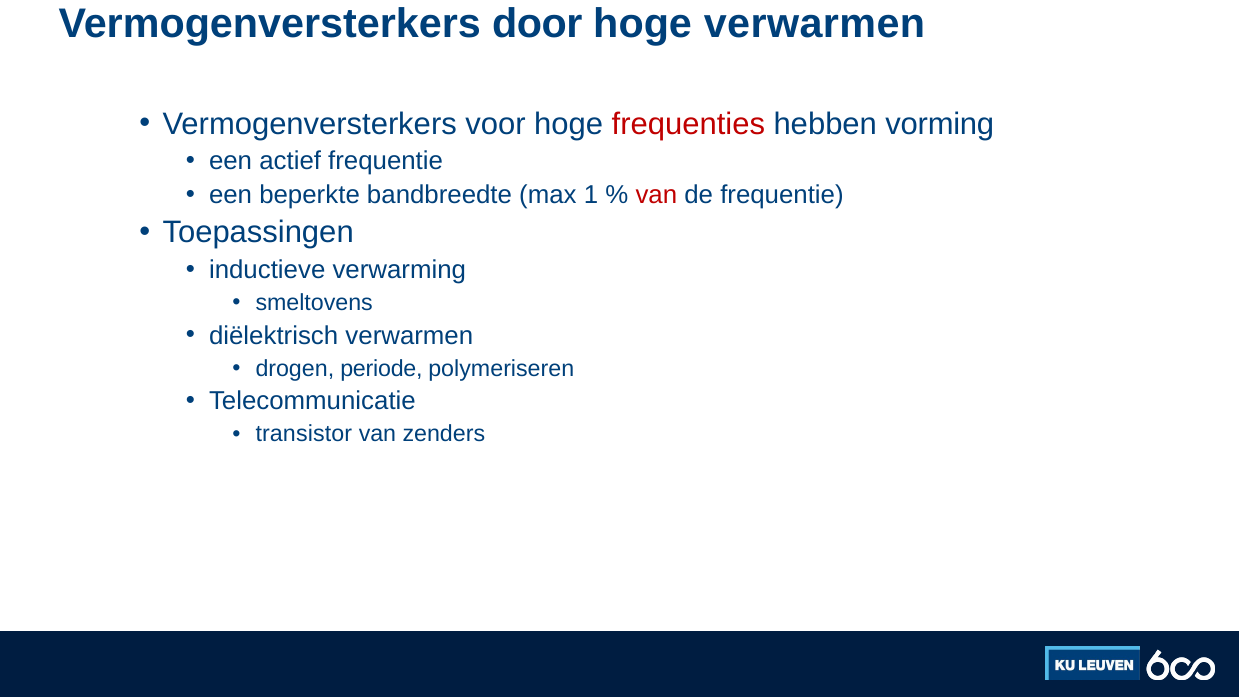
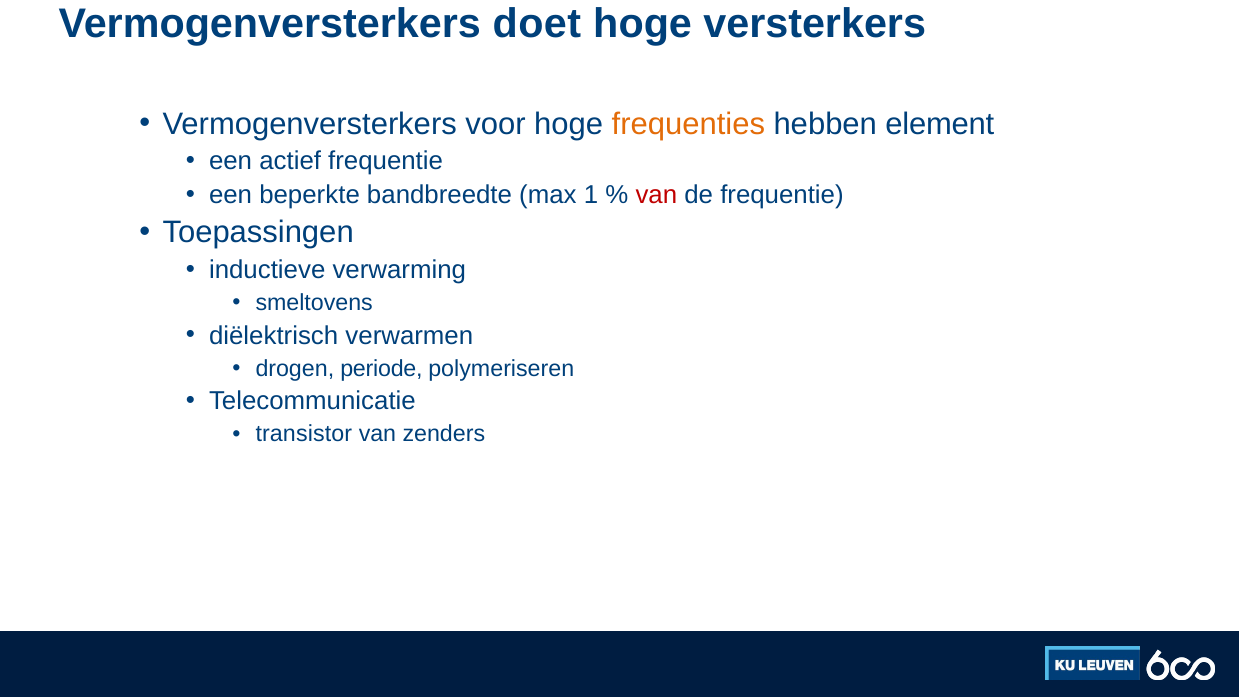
door: door -> doet (537, 24)
hoge verwarmen: verwarmen -> versterkers (815, 24)
frequenties colour: red -> orange (688, 124)
vorming: vorming -> element (940, 124)
